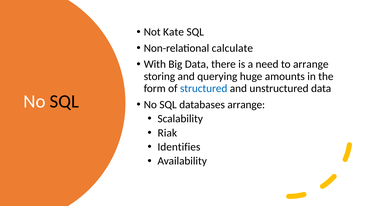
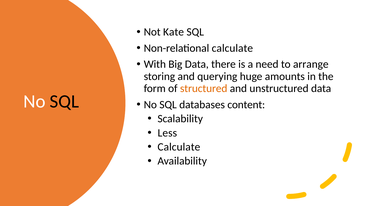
structured colour: blue -> orange (204, 89)
databases arrange: arrange -> content (246, 105)
Riak: Riak -> Less (167, 133)
Identifies: Identifies -> Calculate (179, 147)
